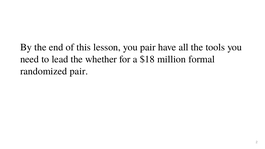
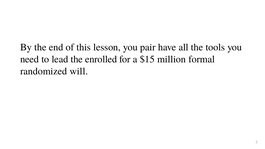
whether: whether -> enrolled (101, 59)
$18: $18 -> $15 (147, 59)
randomized pair: pair -> will (79, 71)
